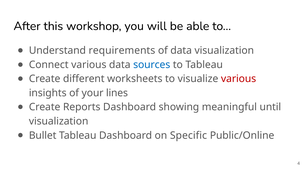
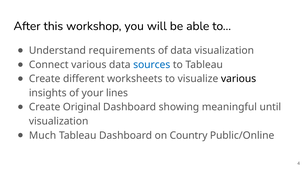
various colour: red -> black (239, 79)
Reports: Reports -> Original (82, 107)
Bullet: Bullet -> Much (43, 135)
Specific: Specific -> Country (189, 135)
